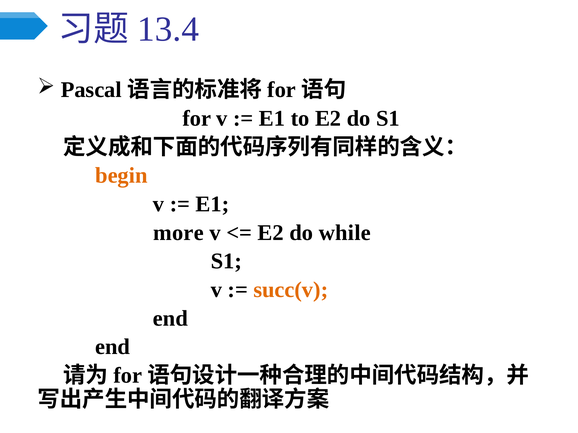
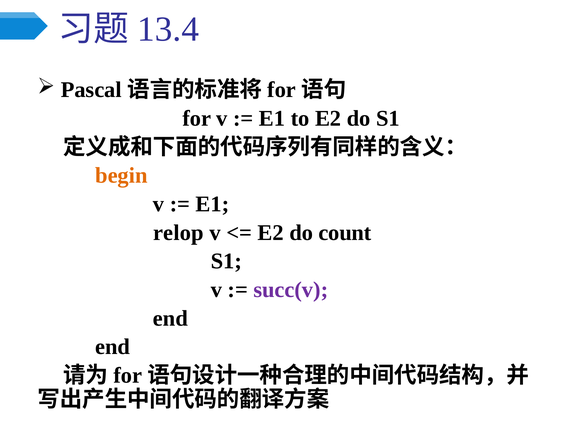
more: more -> relop (178, 233)
while: while -> count (345, 233)
succ(v colour: orange -> purple (291, 290)
